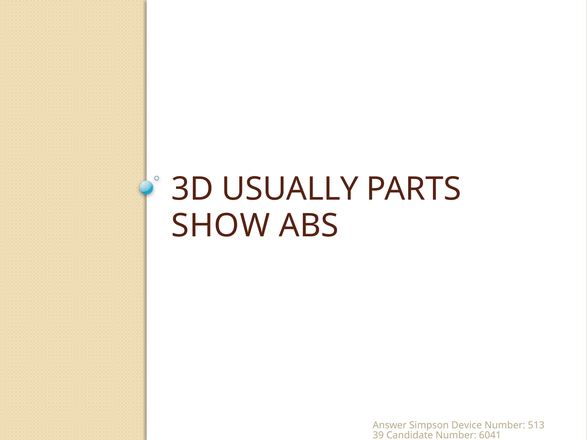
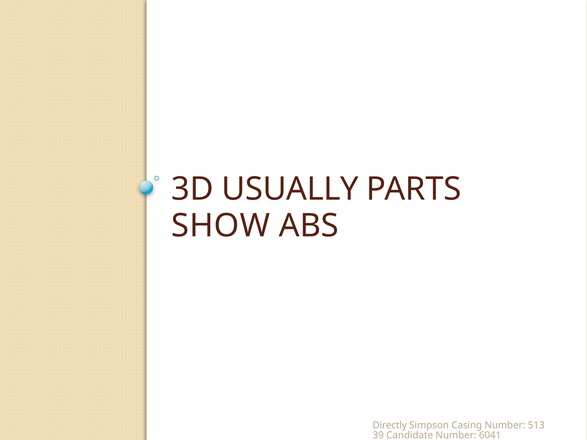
Answer: Answer -> Directly (390, 426)
Device: Device -> Casing (467, 426)
